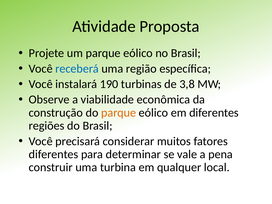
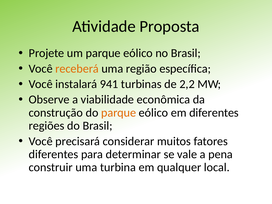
receberá colour: blue -> orange (77, 69)
190: 190 -> 941 (109, 84)
3,8: 3,8 -> 2,2 (187, 84)
